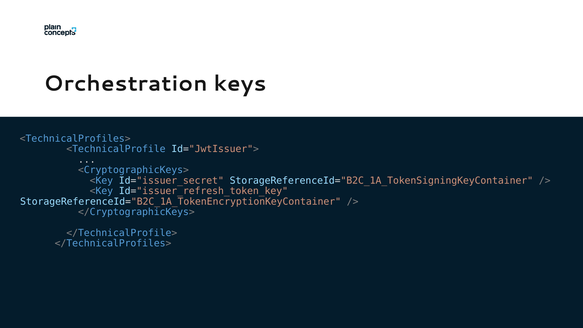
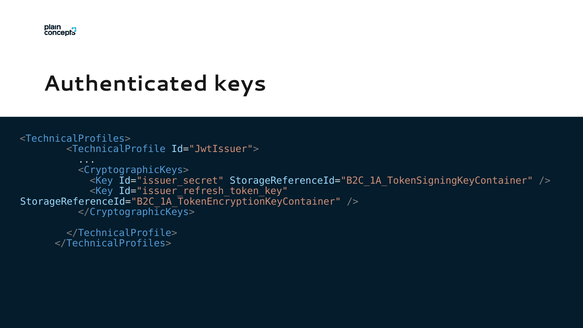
Orchestration: Orchestration -> Authenticated (126, 84)
